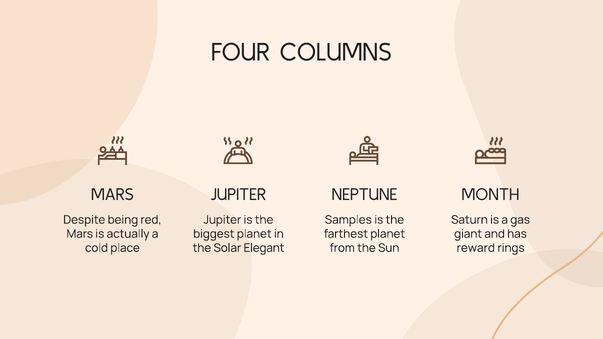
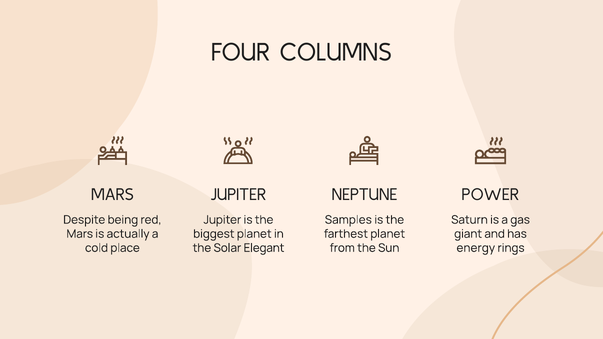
MONTH: MONTH -> POWER (490, 195)
reward: reward -> energy (476, 248)
